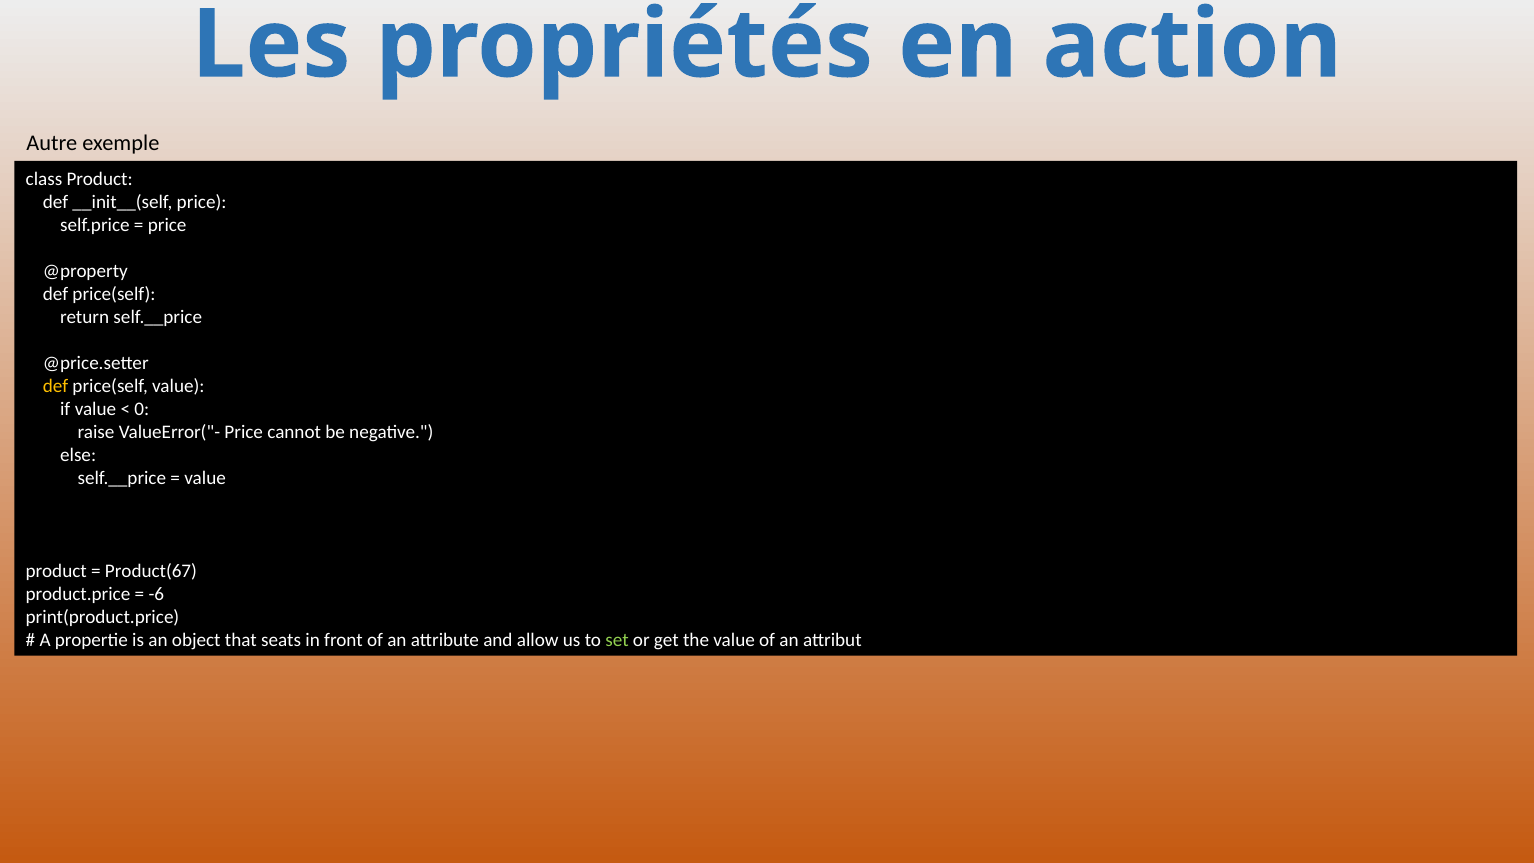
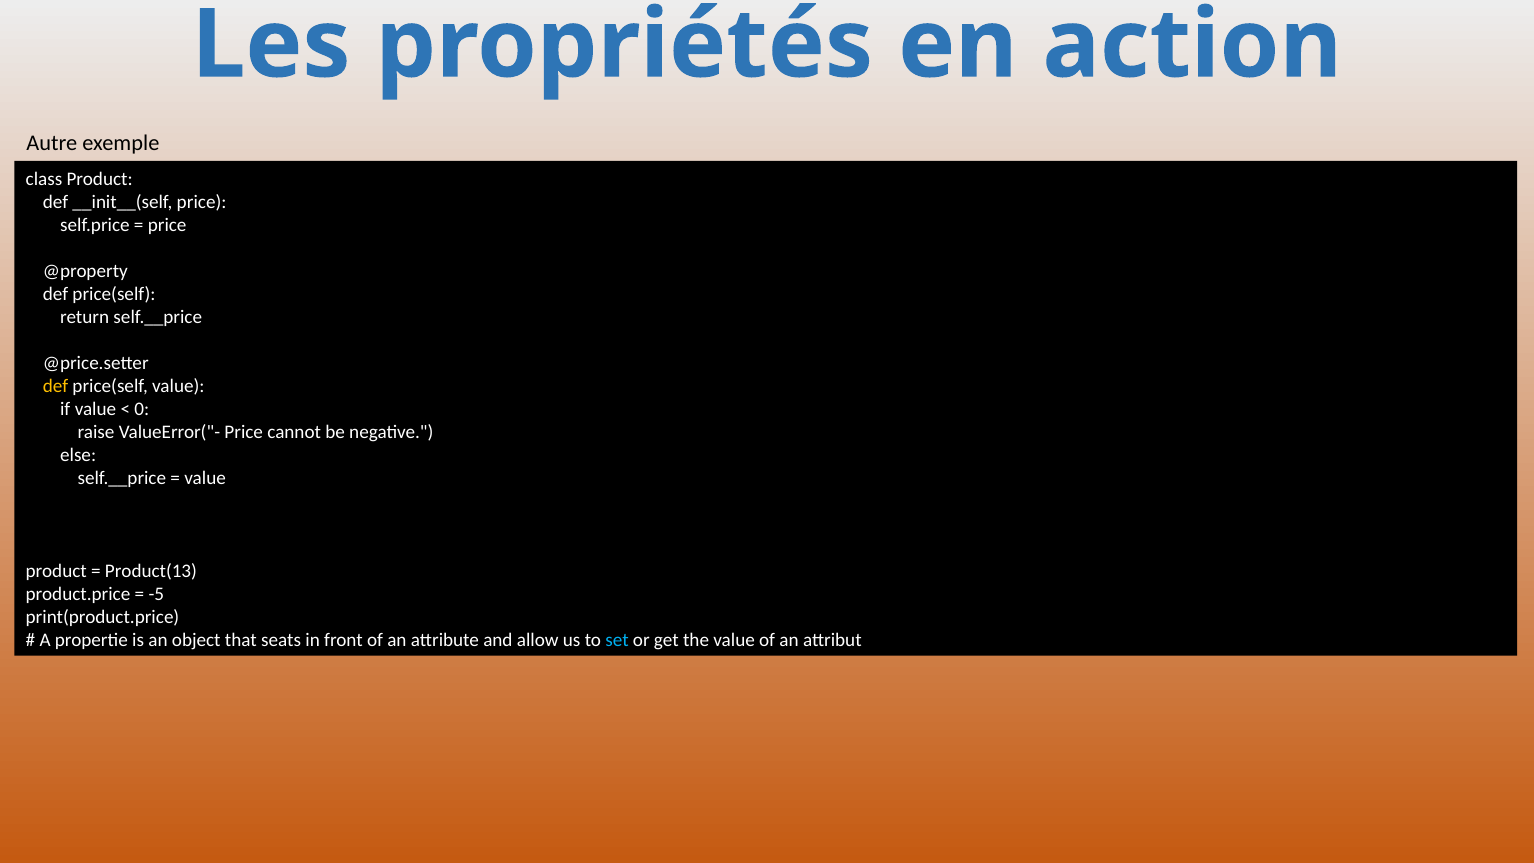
Product(67: Product(67 -> Product(13 (151, 571)
-6: -6 -> -5 (156, 594)
set colour: light green -> light blue (617, 640)
